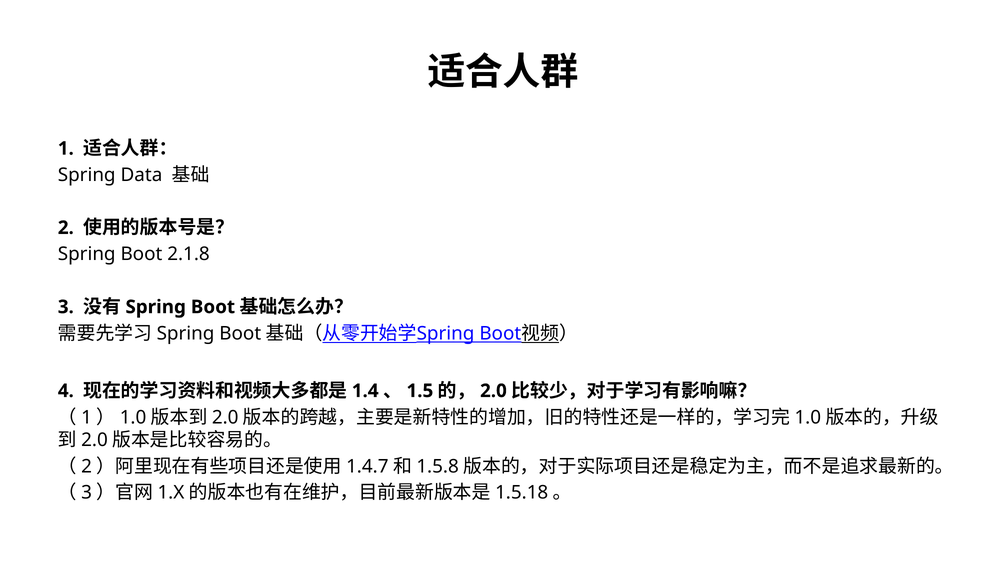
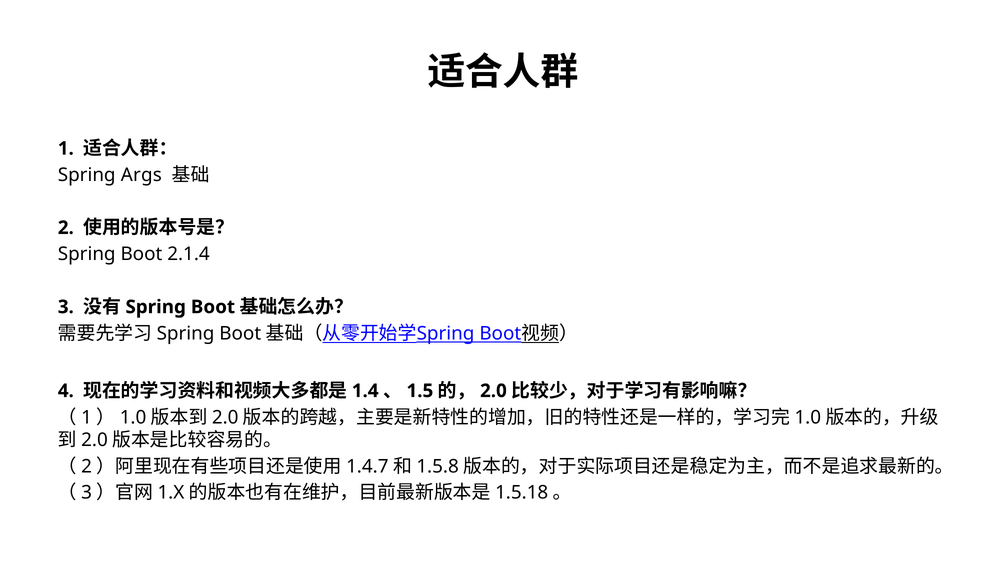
Data: Data -> Args (141, 175)
2.1.8: 2.1.8 -> 2.1.4 (188, 254)
